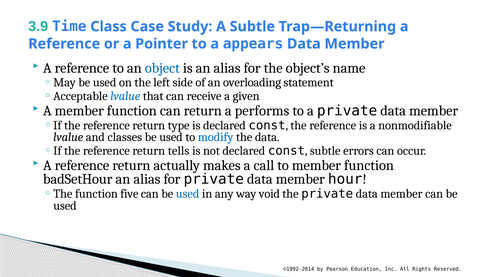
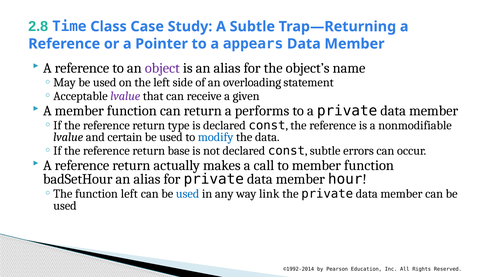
3.9: 3.9 -> 2.8 (38, 27)
object colour: blue -> purple (162, 68)
lvalue colour: blue -> purple (125, 96)
classes: classes -> certain (125, 137)
tells: tells -> base (179, 151)
function five: five -> left (129, 194)
void: void -> link (269, 194)
